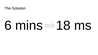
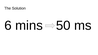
18: 18 -> 50 (63, 26)
